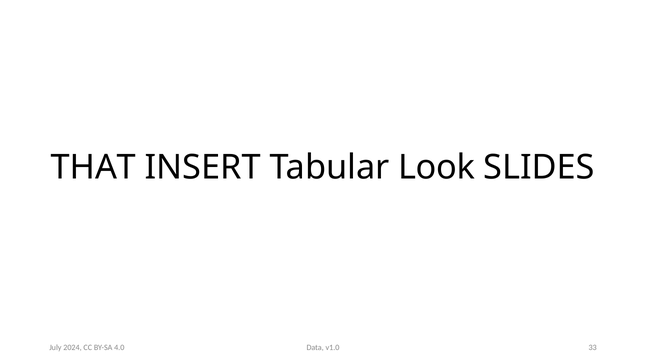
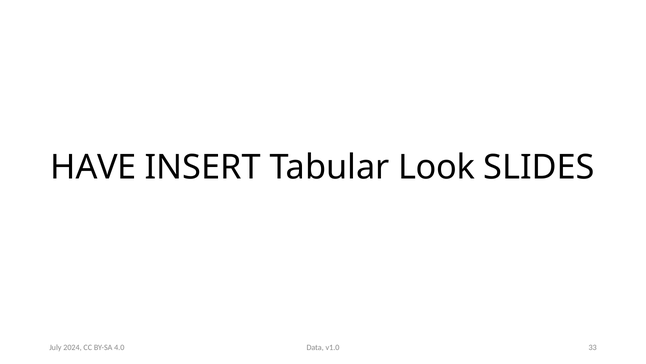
THAT: THAT -> HAVE (93, 167)
